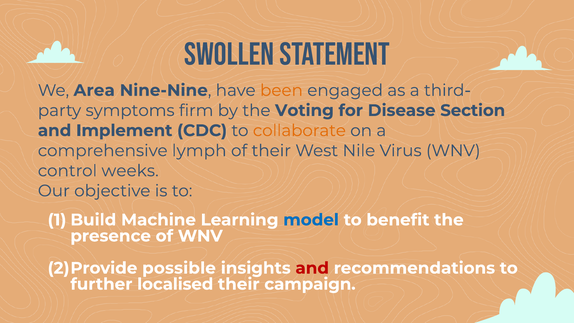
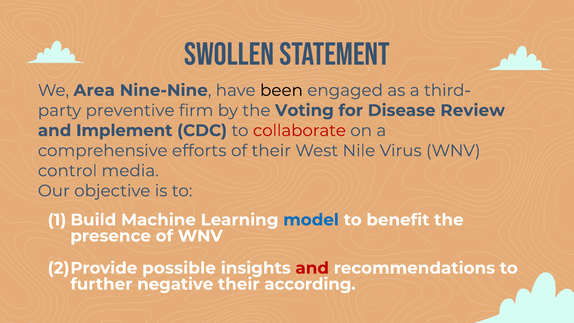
been colour: orange -> black (281, 90)
symptoms: symptoms -> preventive (130, 110)
Section: Section -> Review (473, 110)
collaborate colour: orange -> red (299, 131)
lymph: lymph -> efforts (199, 151)
weeks: weeks -> media (130, 171)
localised: localised -> negative (175, 284)
campaign: campaign -> according (310, 284)
